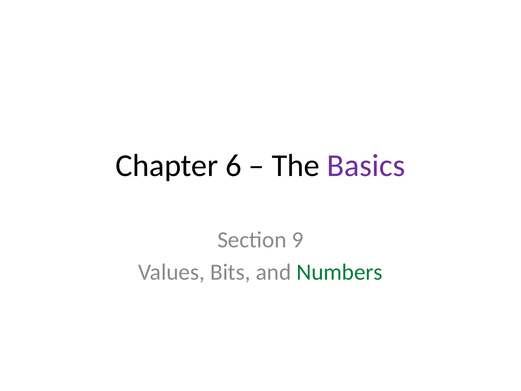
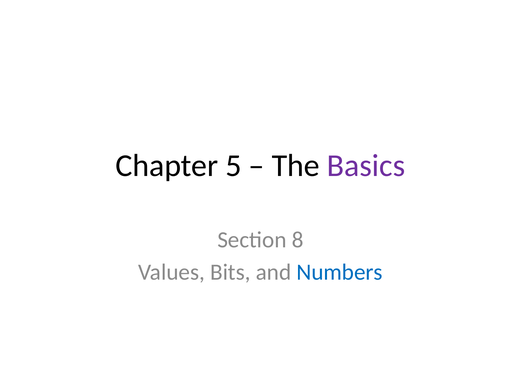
6: 6 -> 5 (233, 165)
9: 9 -> 8 (298, 240)
Numbers colour: green -> blue (340, 272)
